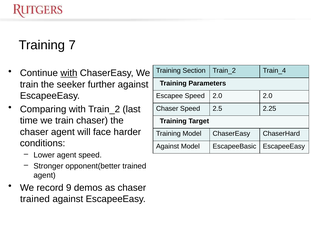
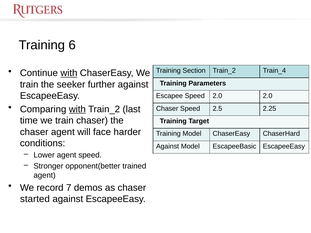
7: 7 -> 6 (72, 45)
with underline: none -> present (77, 109)
9: 9 -> 7 (69, 188)
trained: trained -> started (35, 199)
